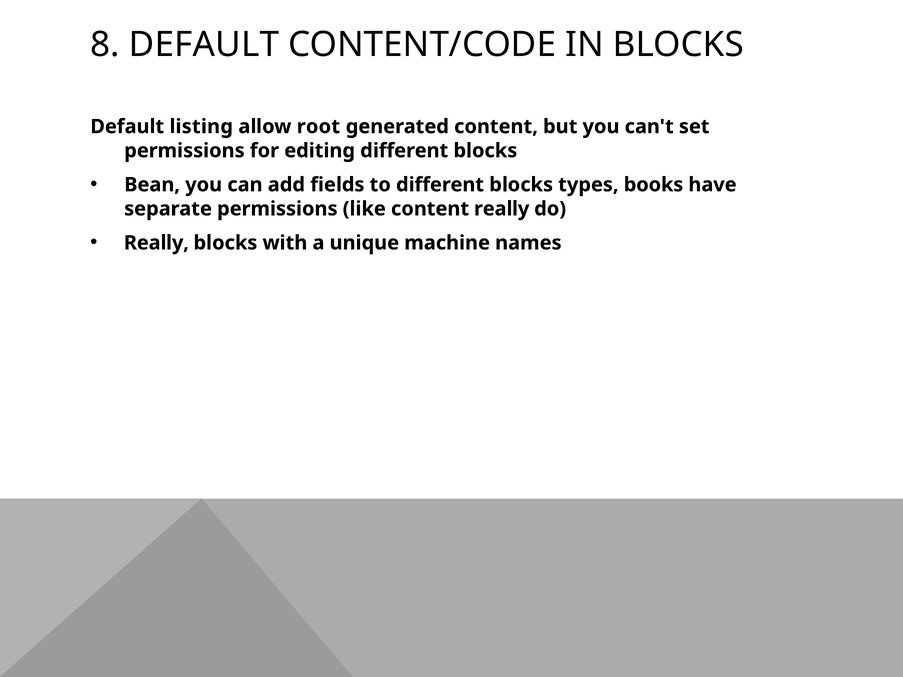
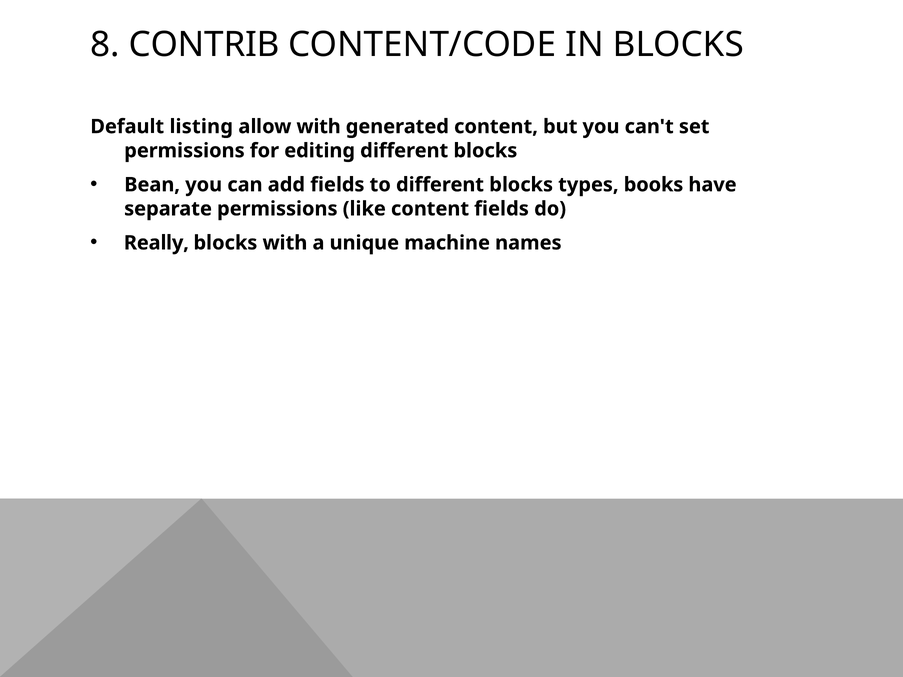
8 DEFAULT: DEFAULT -> CONTRIB (204, 45)
allow root: root -> with (319, 127)
content really: really -> fields (502, 209)
